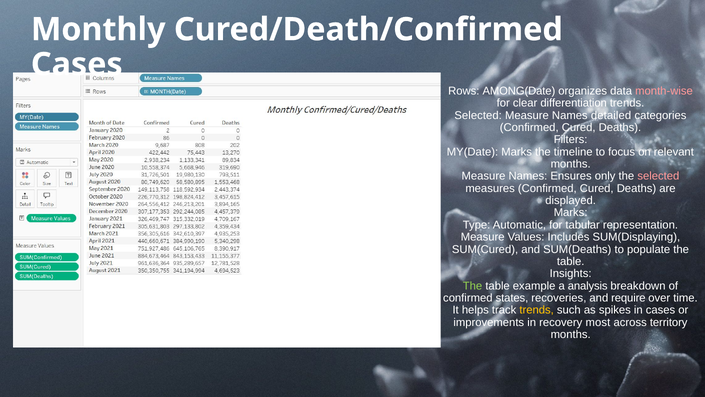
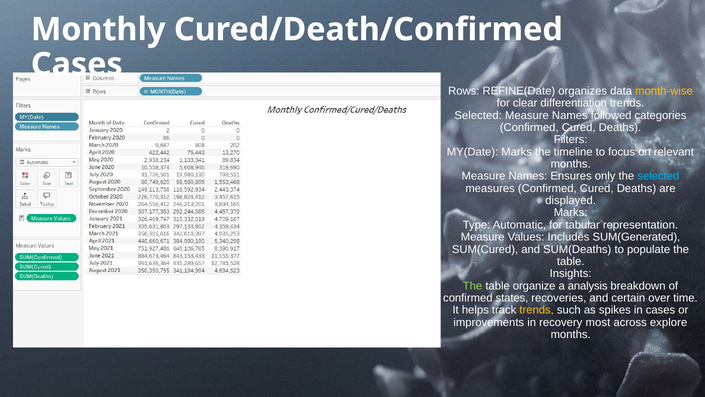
AMONG(Date: AMONG(Date -> REFINE(Date (519, 91)
month-wise colour: pink -> yellow (664, 91)
detailed: detailed -> followed (611, 115)
selected colour: pink -> light blue (658, 176)
SUM(Displaying: SUM(Displaying -> SUM(Generated (636, 237)
example: example -> organize (534, 285)
require: require -> certain (628, 298)
territory: territory -> explore (669, 322)
